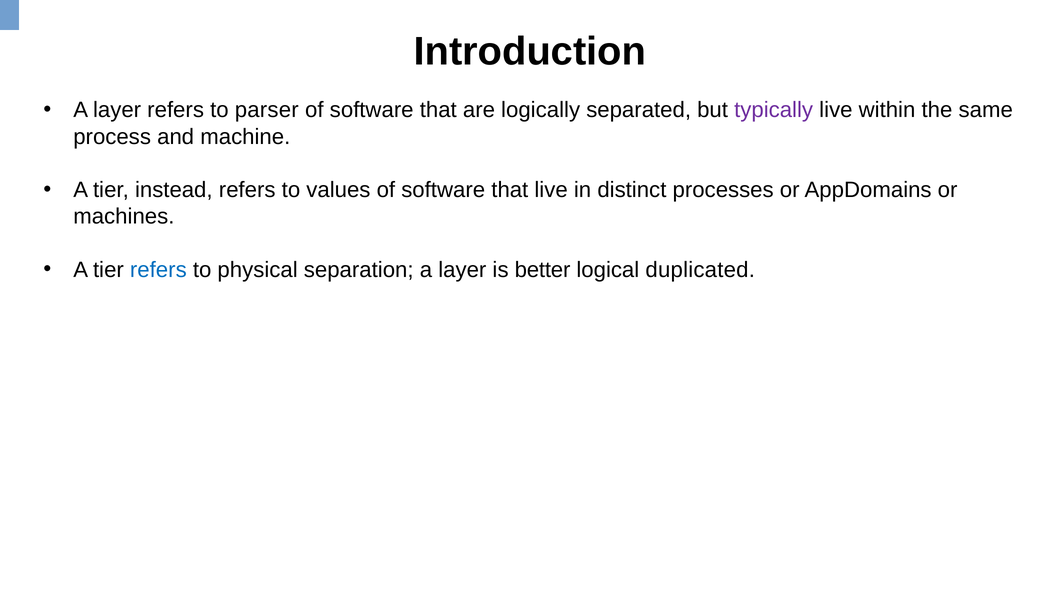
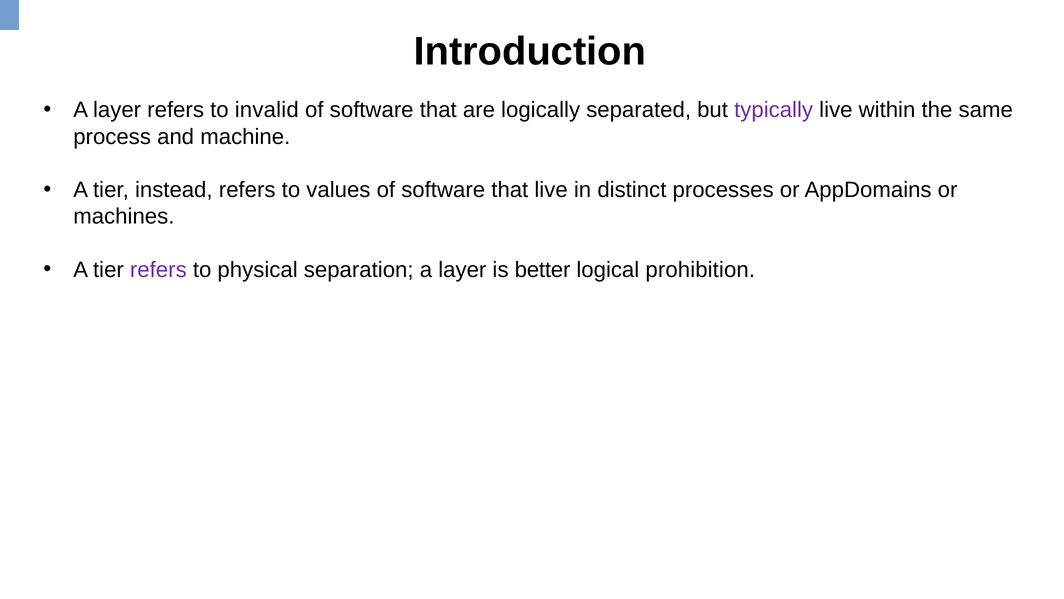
parser: parser -> invalid (267, 110)
refers colour: blue -> purple (158, 270)
duplicated: duplicated -> prohibition (700, 270)
